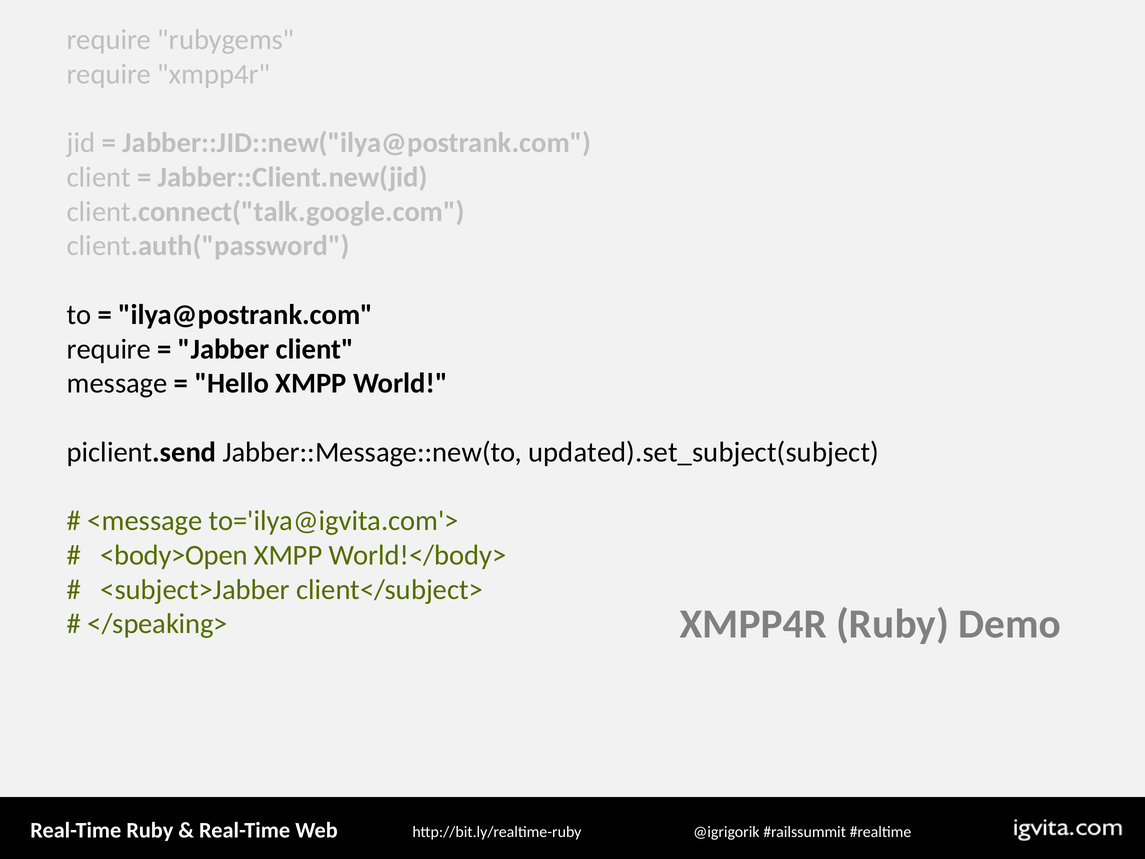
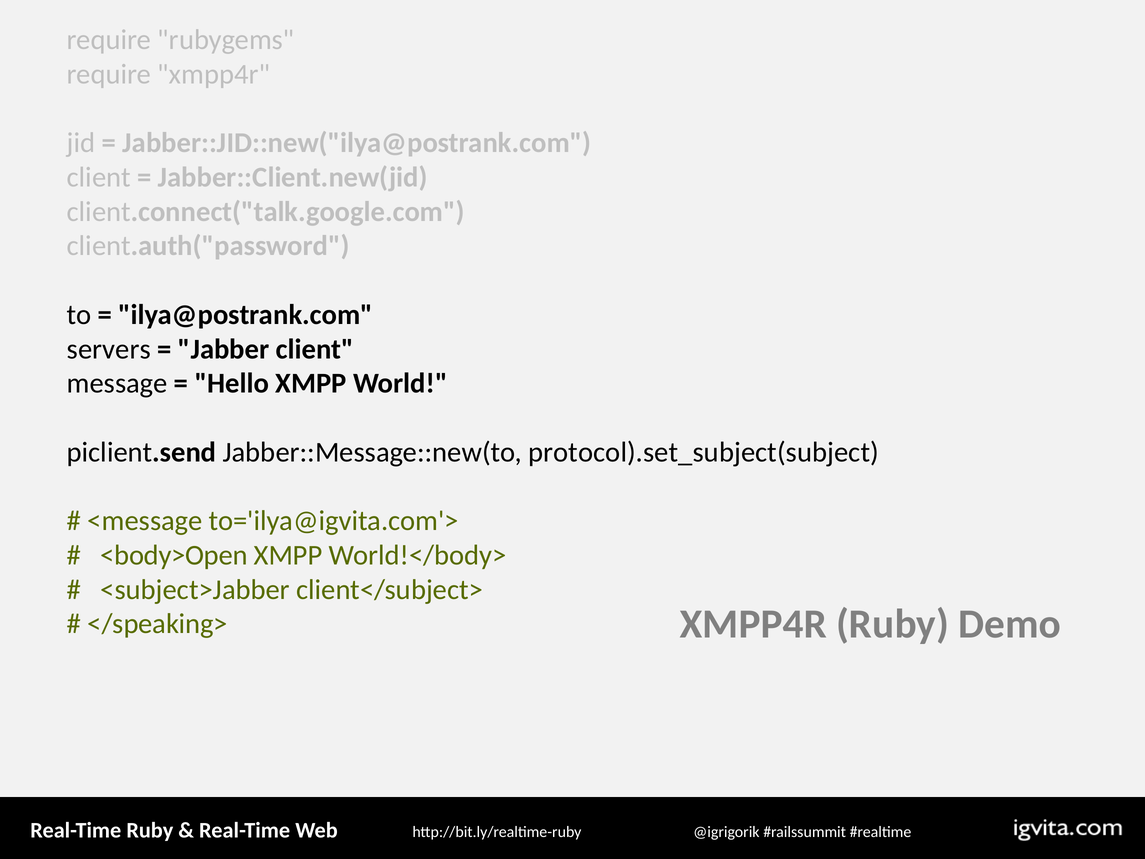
require: require -> servers (109, 349)
updated).set_subject(subject: updated).set_subject(subject -> protocol).set_subject(subject (704, 452)
